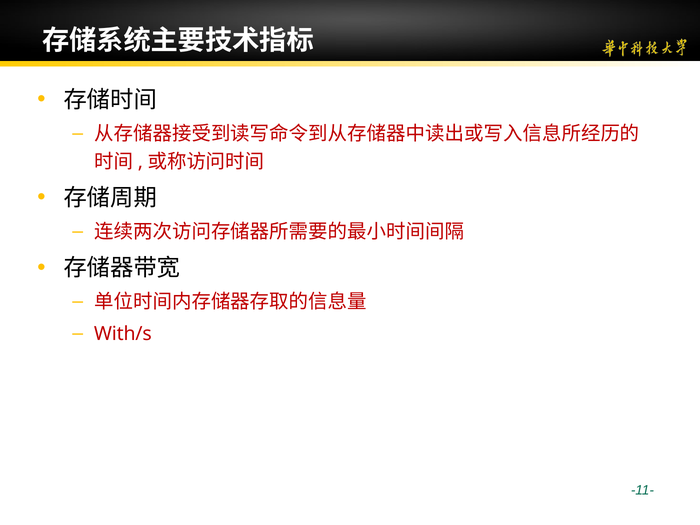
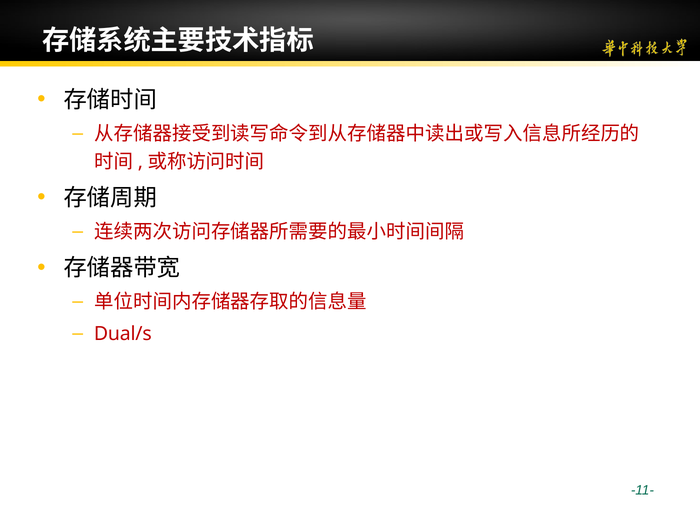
With/s: With/s -> Dual/s (123, 334)
